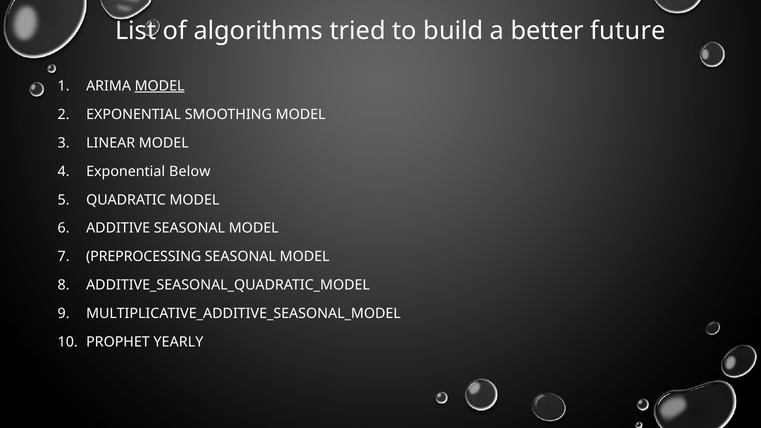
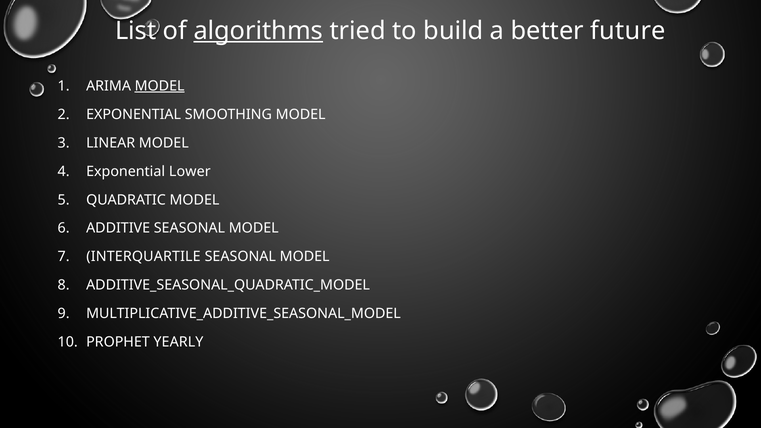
algorithms underline: none -> present (258, 31)
Below: Below -> Lower (190, 171)
PREPROCESSING: PREPROCESSING -> INTERQUARTILE (144, 257)
